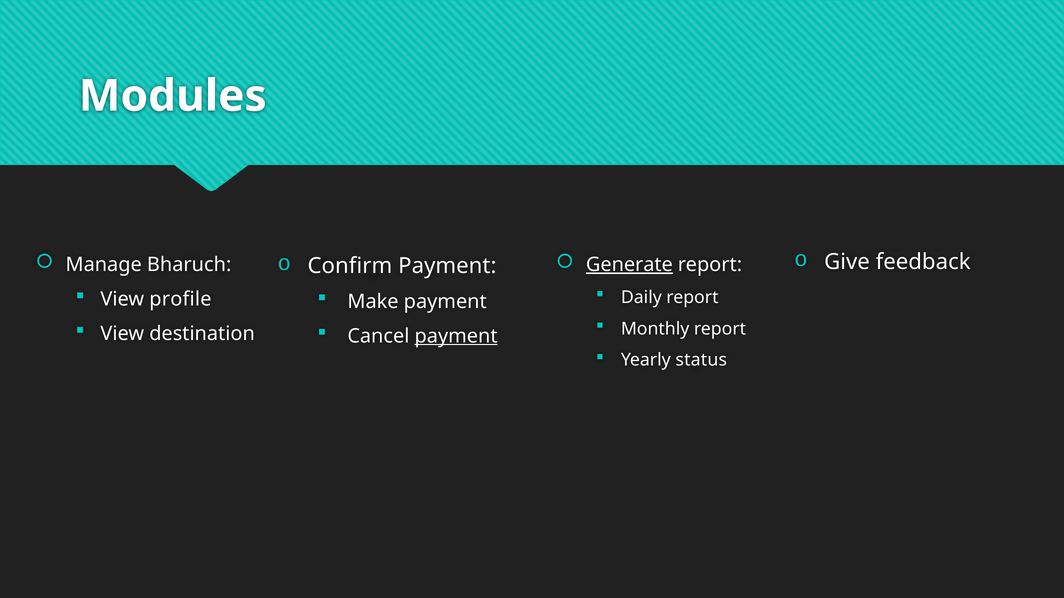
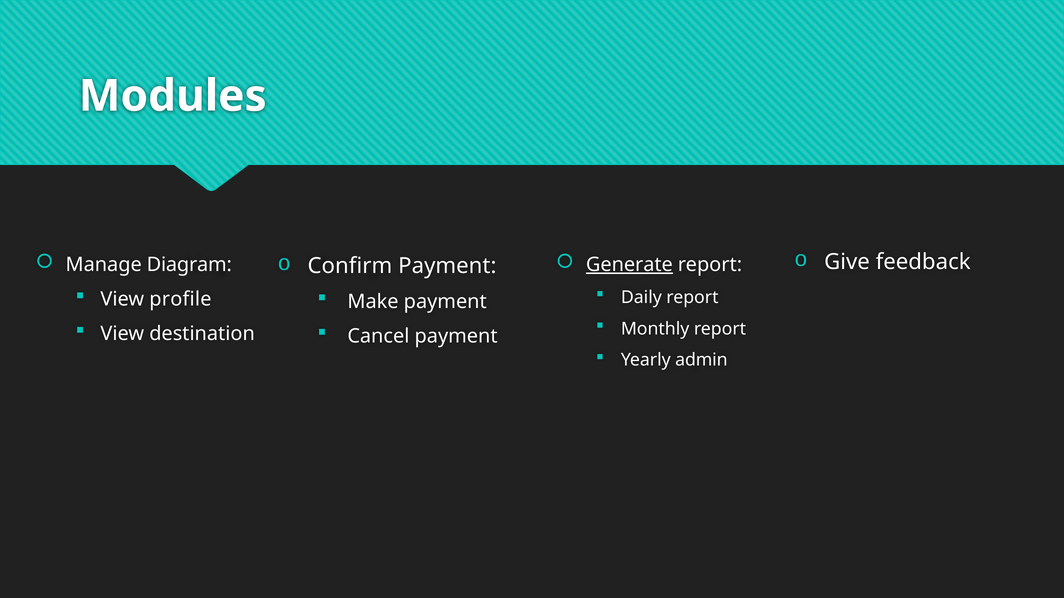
Bharuch: Bharuch -> Diagram (189, 265)
payment underline: present -> none (456, 336)
status: status -> admin (701, 360)
